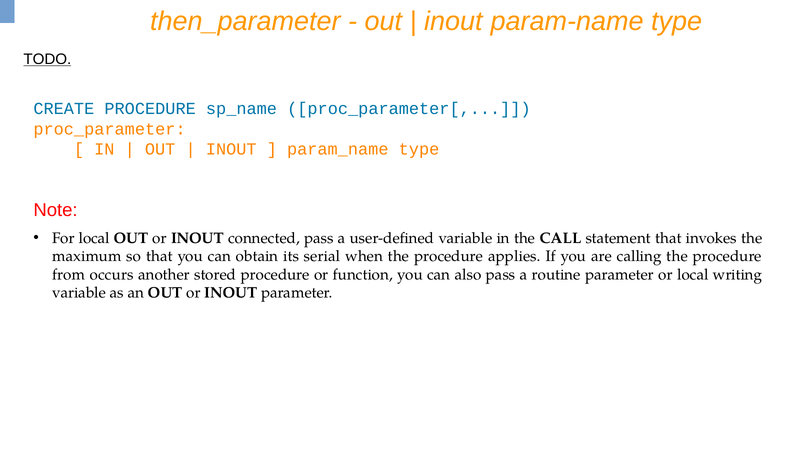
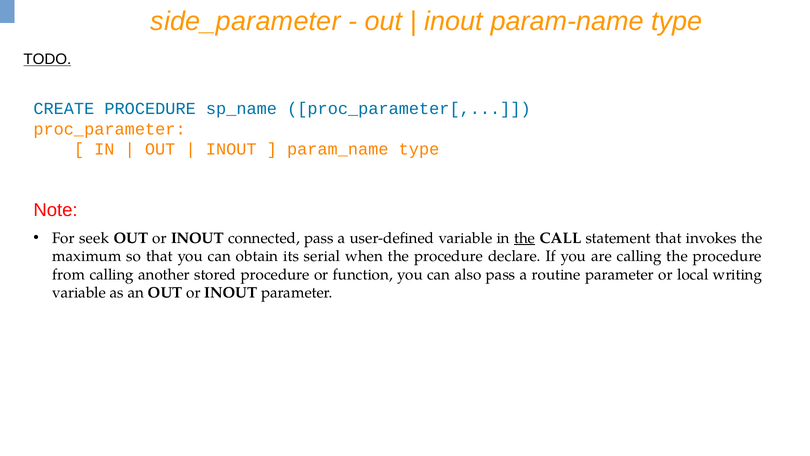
then_parameter: then_parameter -> side_parameter (246, 21)
For local: local -> seek (94, 238)
the underline: none -> present (525, 238)
applies: applies -> declare (514, 256)
from occurs: occurs -> calling (112, 274)
